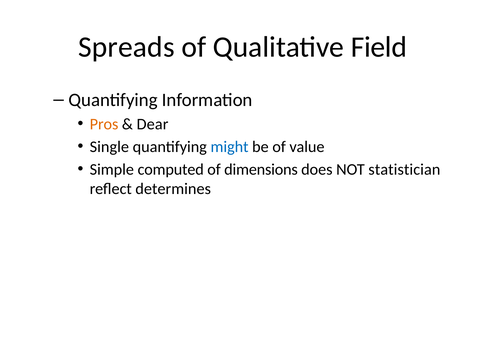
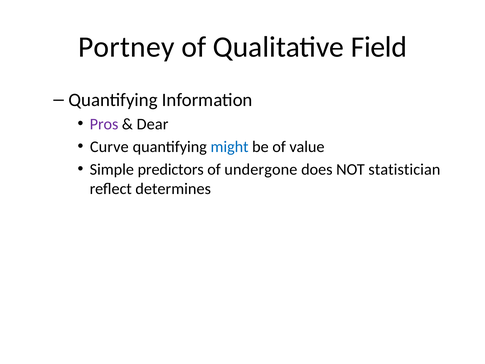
Spreads: Spreads -> Portney (126, 47)
Pros colour: orange -> purple (104, 124)
Single: Single -> Curve (109, 147)
computed: computed -> predictors (171, 169)
dimensions: dimensions -> undergone (261, 169)
